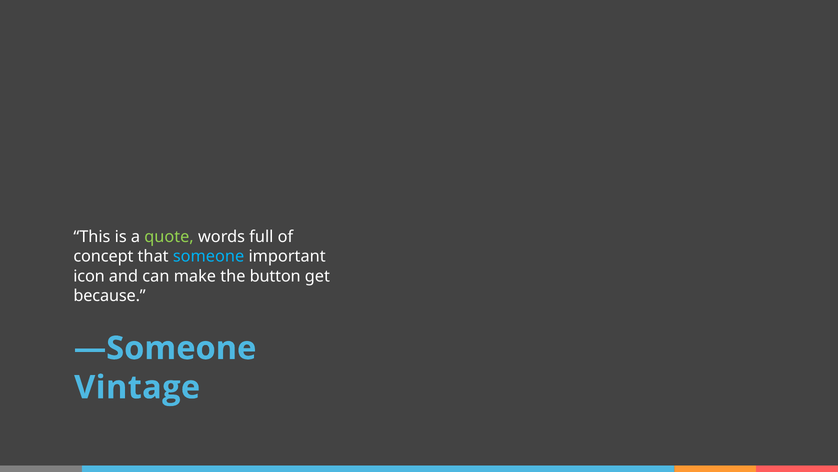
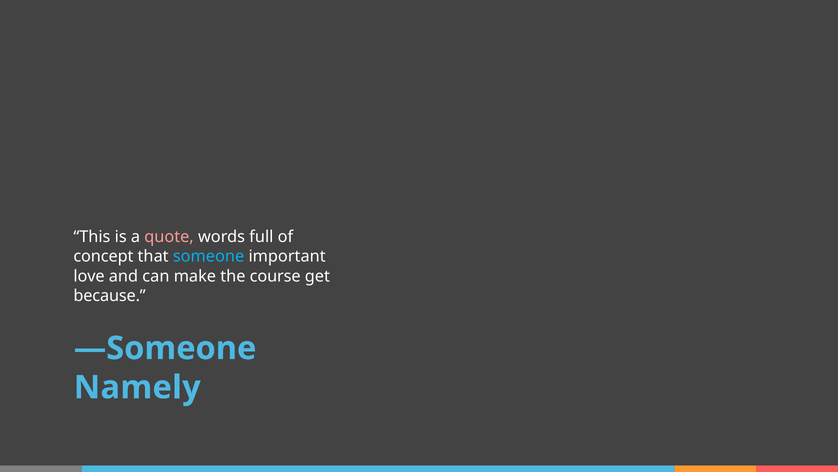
quote colour: light green -> pink (169, 237)
icon: icon -> love (89, 276)
button: button -> course (275, 276)
Vintage: Vintage -> Namely (137, 387)
